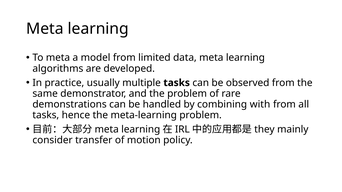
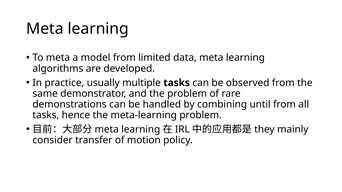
with: with -> until (260, 104)
